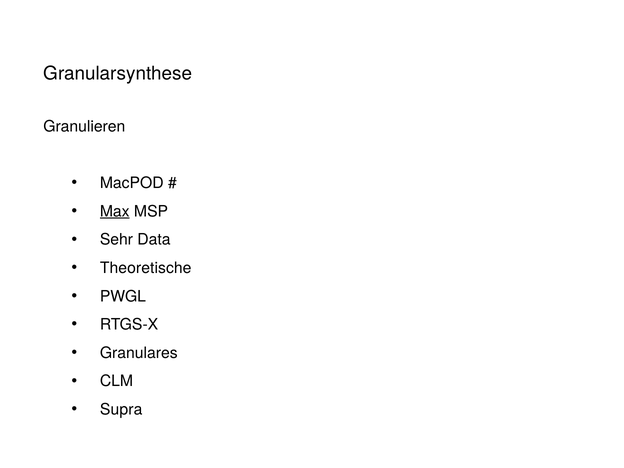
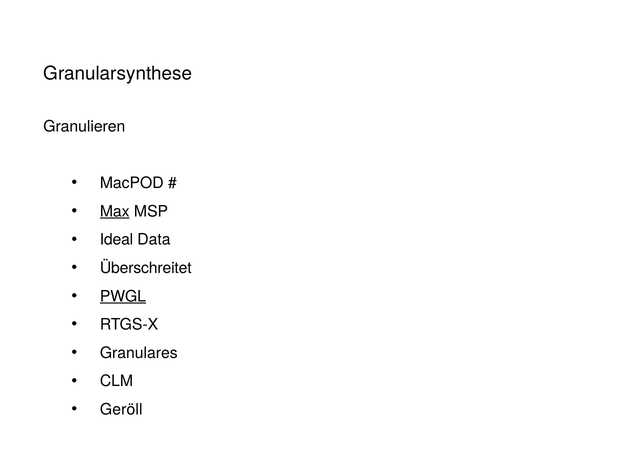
Sehr: Sehr -> Ideal (116, 240)
Theoretische: Theoretische -> Überschreitet (146, 268)
PWGL underline: none -> present (123, 296)
Supra: Supra -> Geröll (121, 410)
